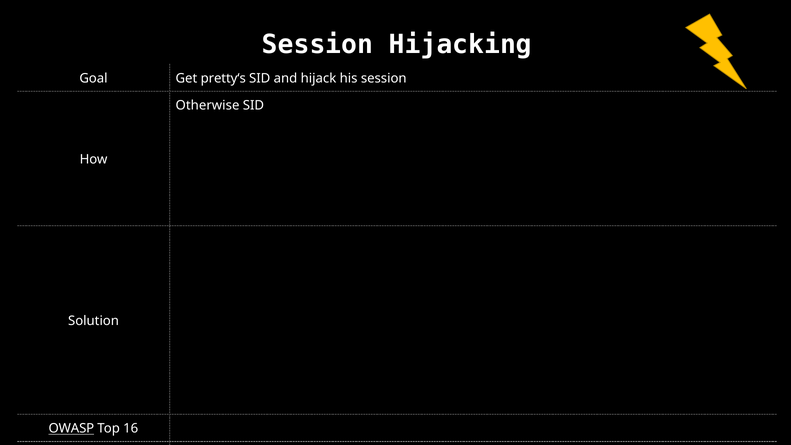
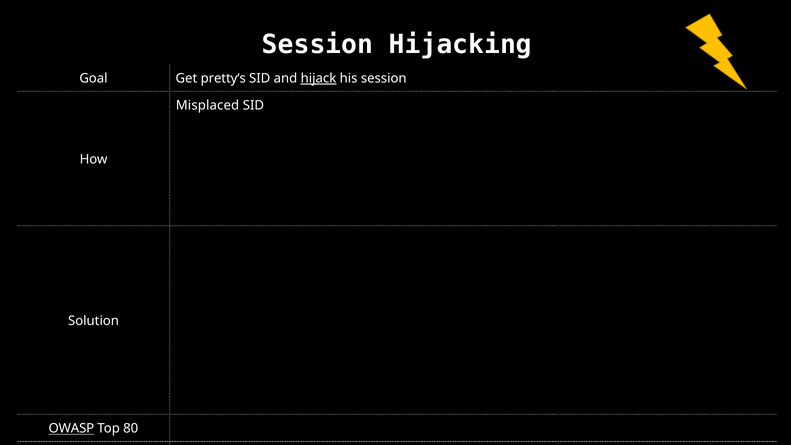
hijack underline: none -> present (319, 78)
Otherwise: Otherwise -> Misplaced (207, 106)
16: 16 -> 80 (131, 428)
